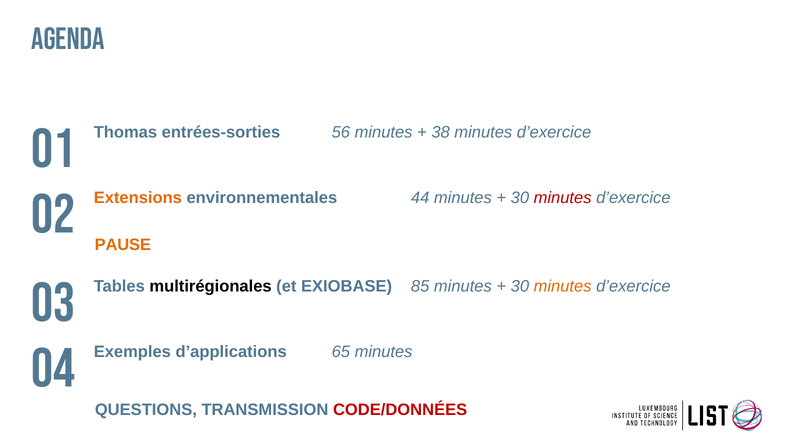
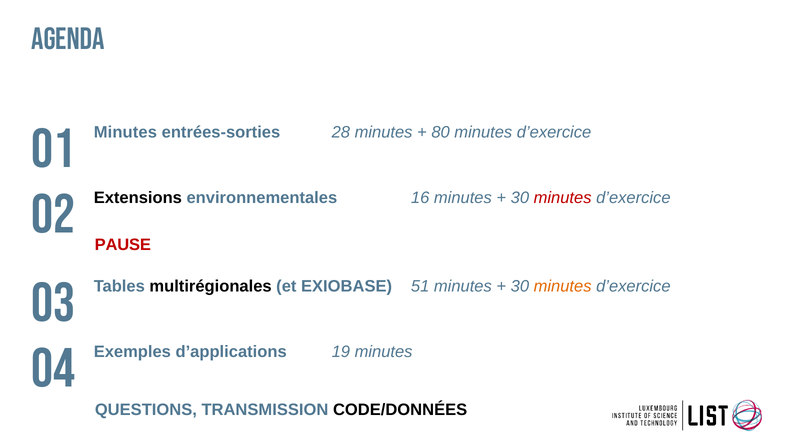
Thomas: Thomas -> Minutes (125, 132)
56: 56 -> 28 (341, 132)
38: 38 -> 80 (441, 132)
Extensions colour: orange -> black (138, 198)
44: 44 -> 16 (420, 198)
PAUSE colour: orange -> red (123, 245)
85: 85 -> 51 (420, 286)
65: 65 -> 19 (341, 352)
CODE/DONNÉES colour: red -> black (400, 410)
